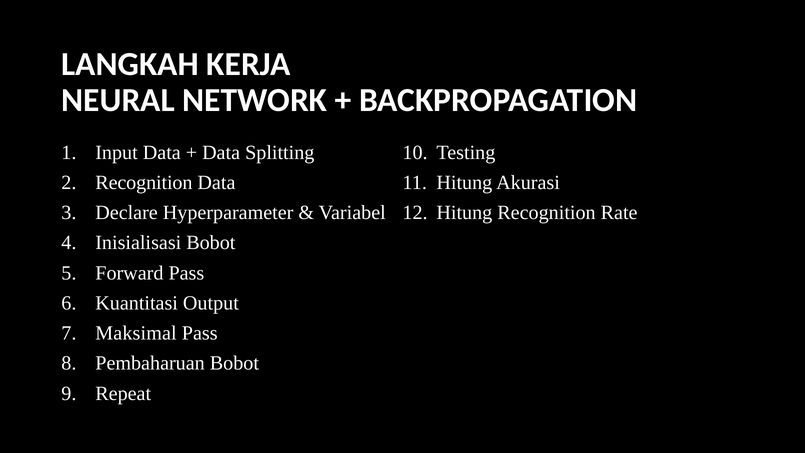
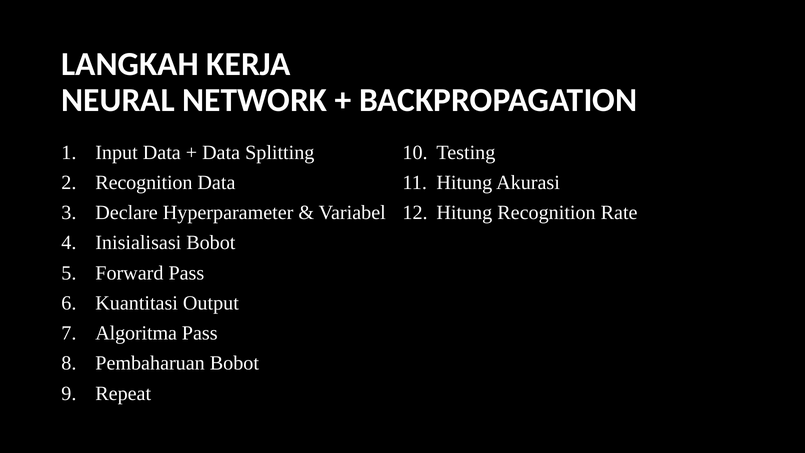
Maksimal: Maksimal -> Algoritma (136, 333)
